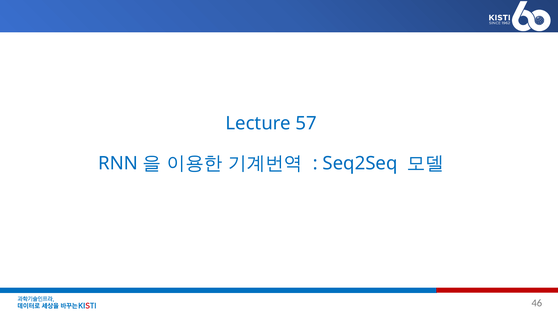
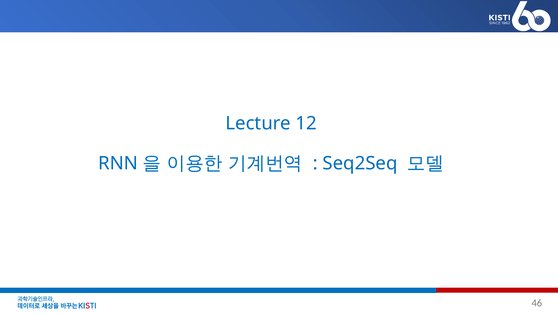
57: 57 -> 12 (306, 123)
